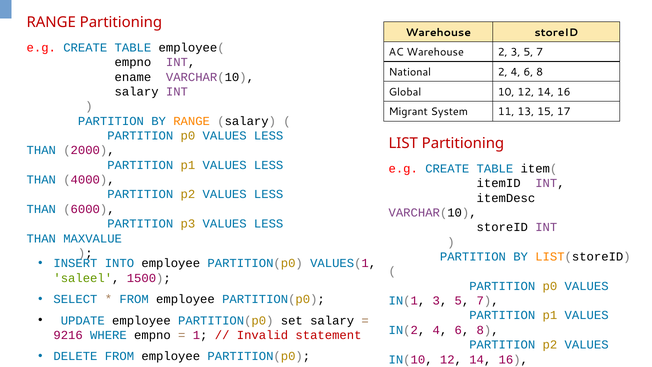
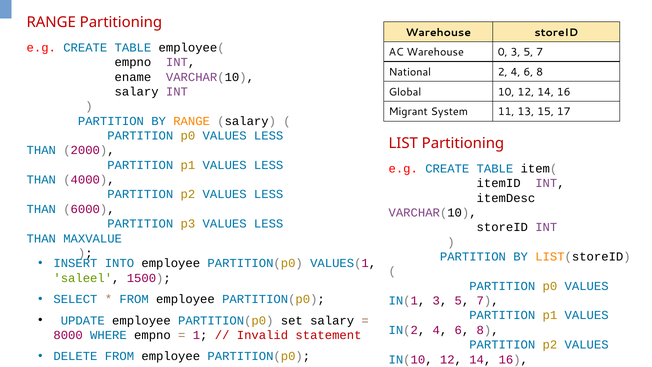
Warehouse 2: 2 -> 0 (503, 52)
9216: 9216 -> 8000 (68, 335)
